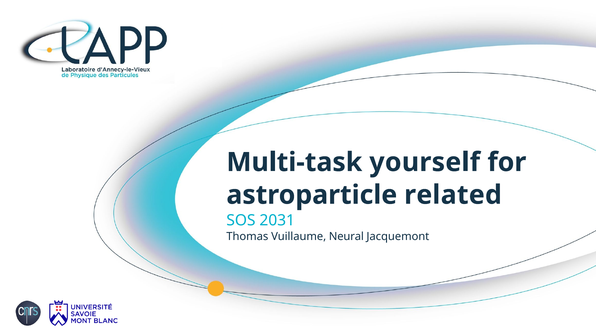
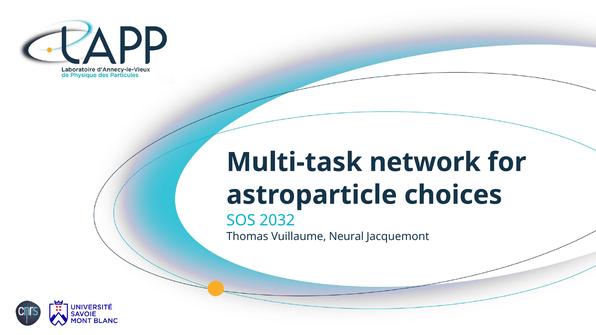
yourself: yourself -> network (425, 162)
related: related -> choices (453, 195)
2031: 2031 -> 2032 (277, 221)
